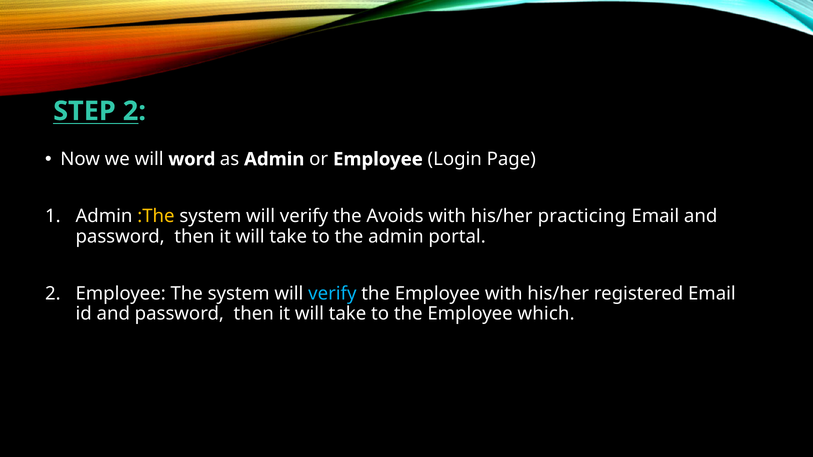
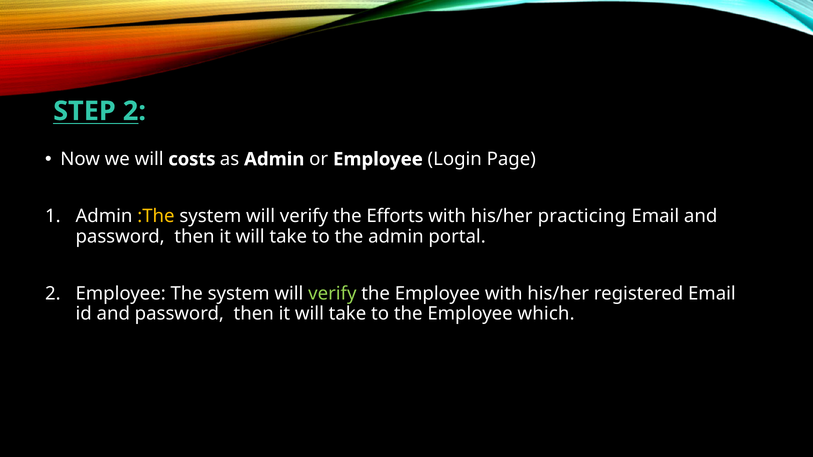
word: word -> costs (192, 159)
Avoids: Avoids -> Efforts (395, 216)
verify colour: light blue -> light green (332, 294)
